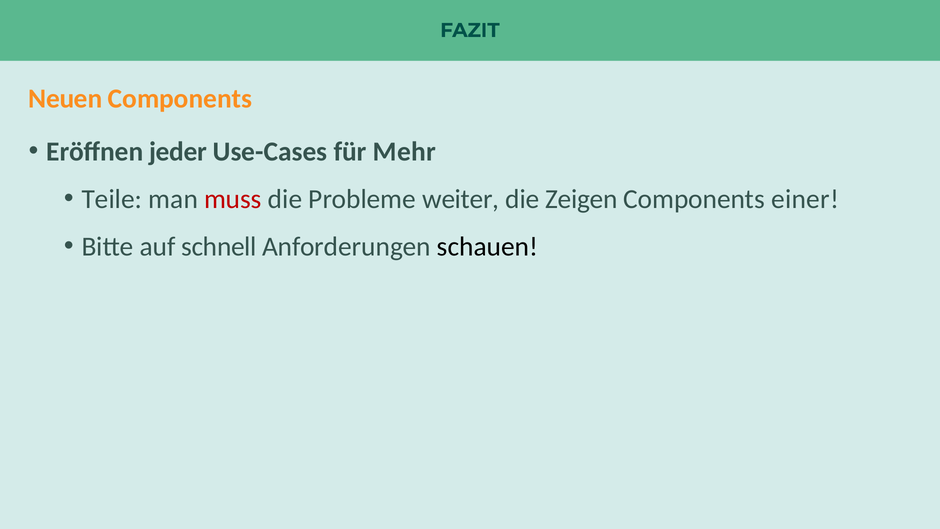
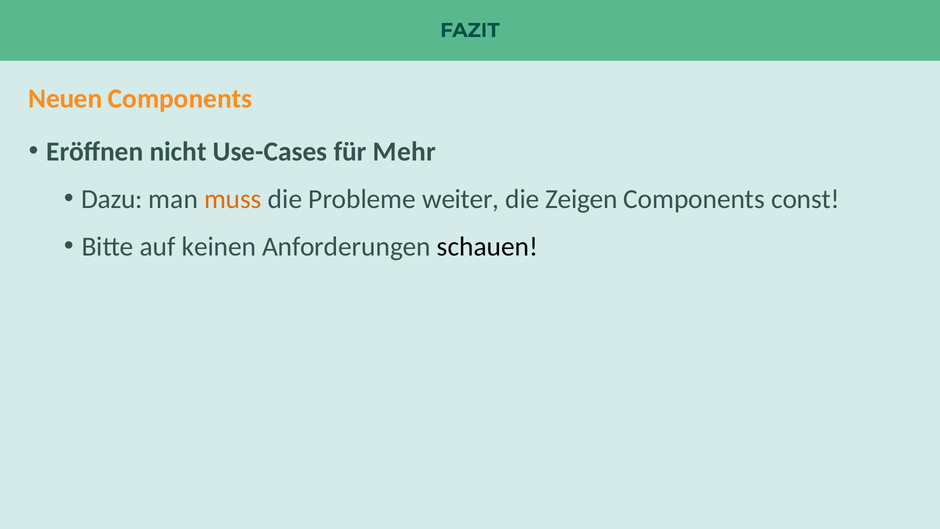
jeder: jeder -> nicht (178, 151)
Teile: Teile -> Dazu (112, 199)
muss colour: red -> orange (233, 199)
einer: einer -> const (805, 199)
schnell: schnell -> keinen (219, 247)
